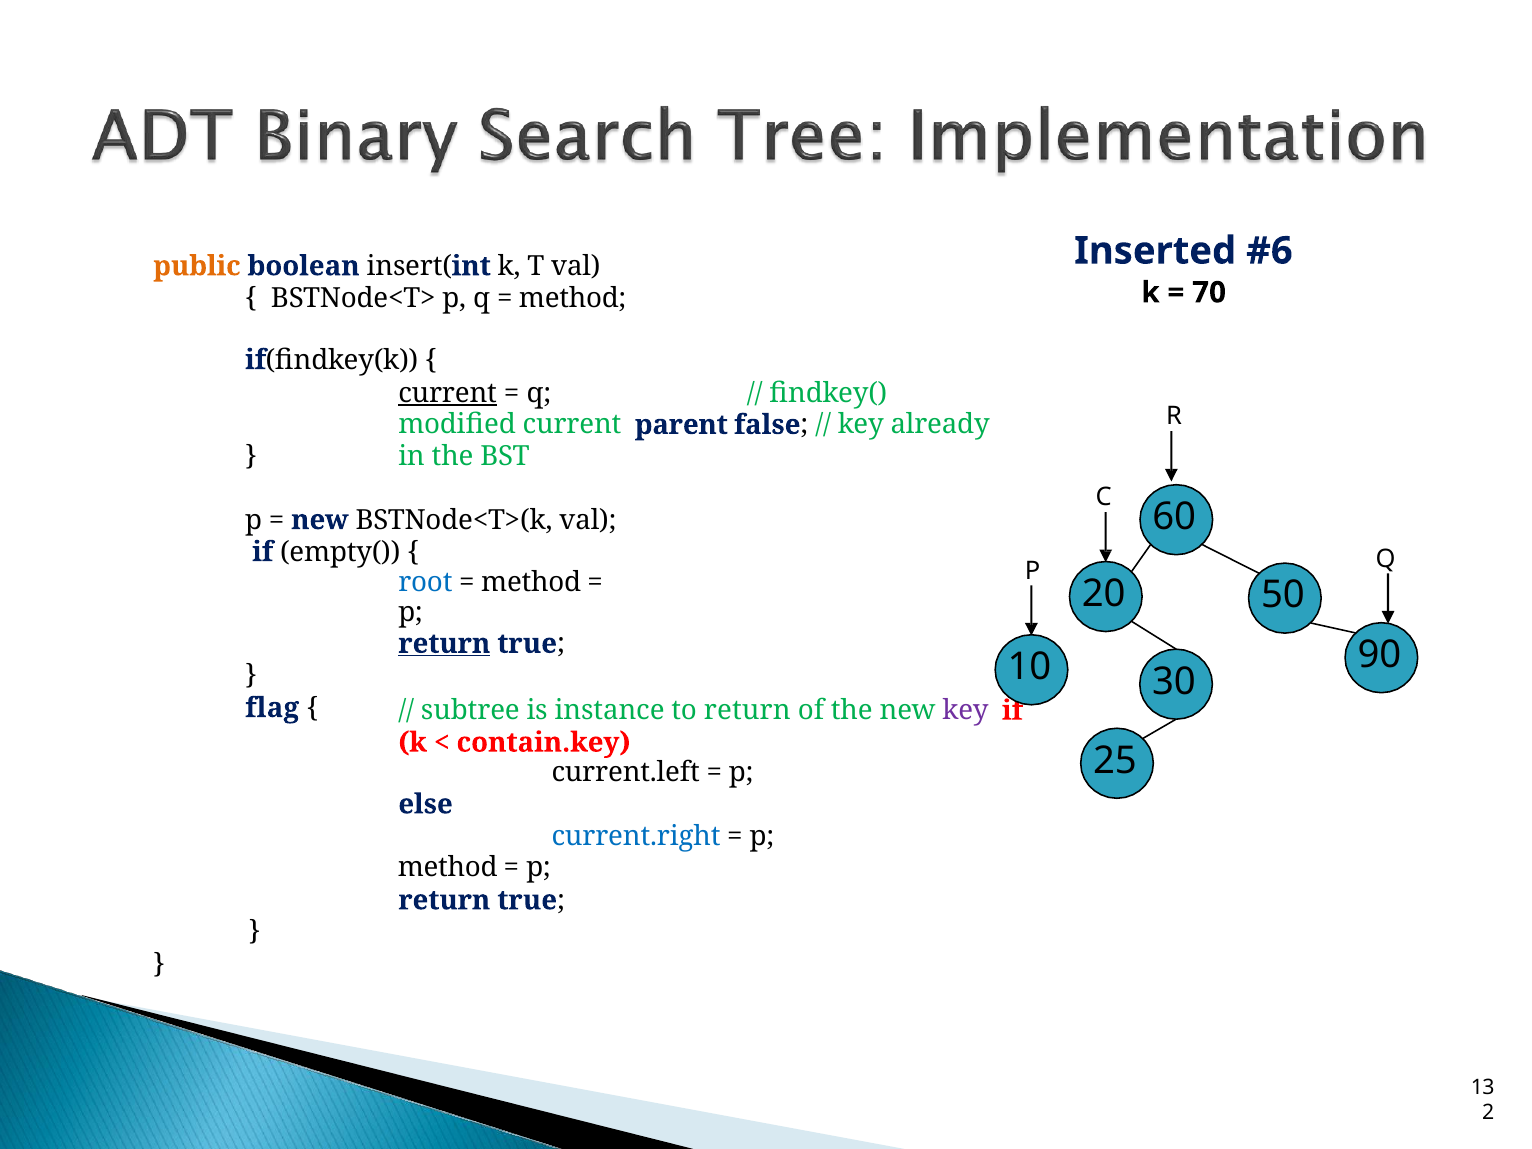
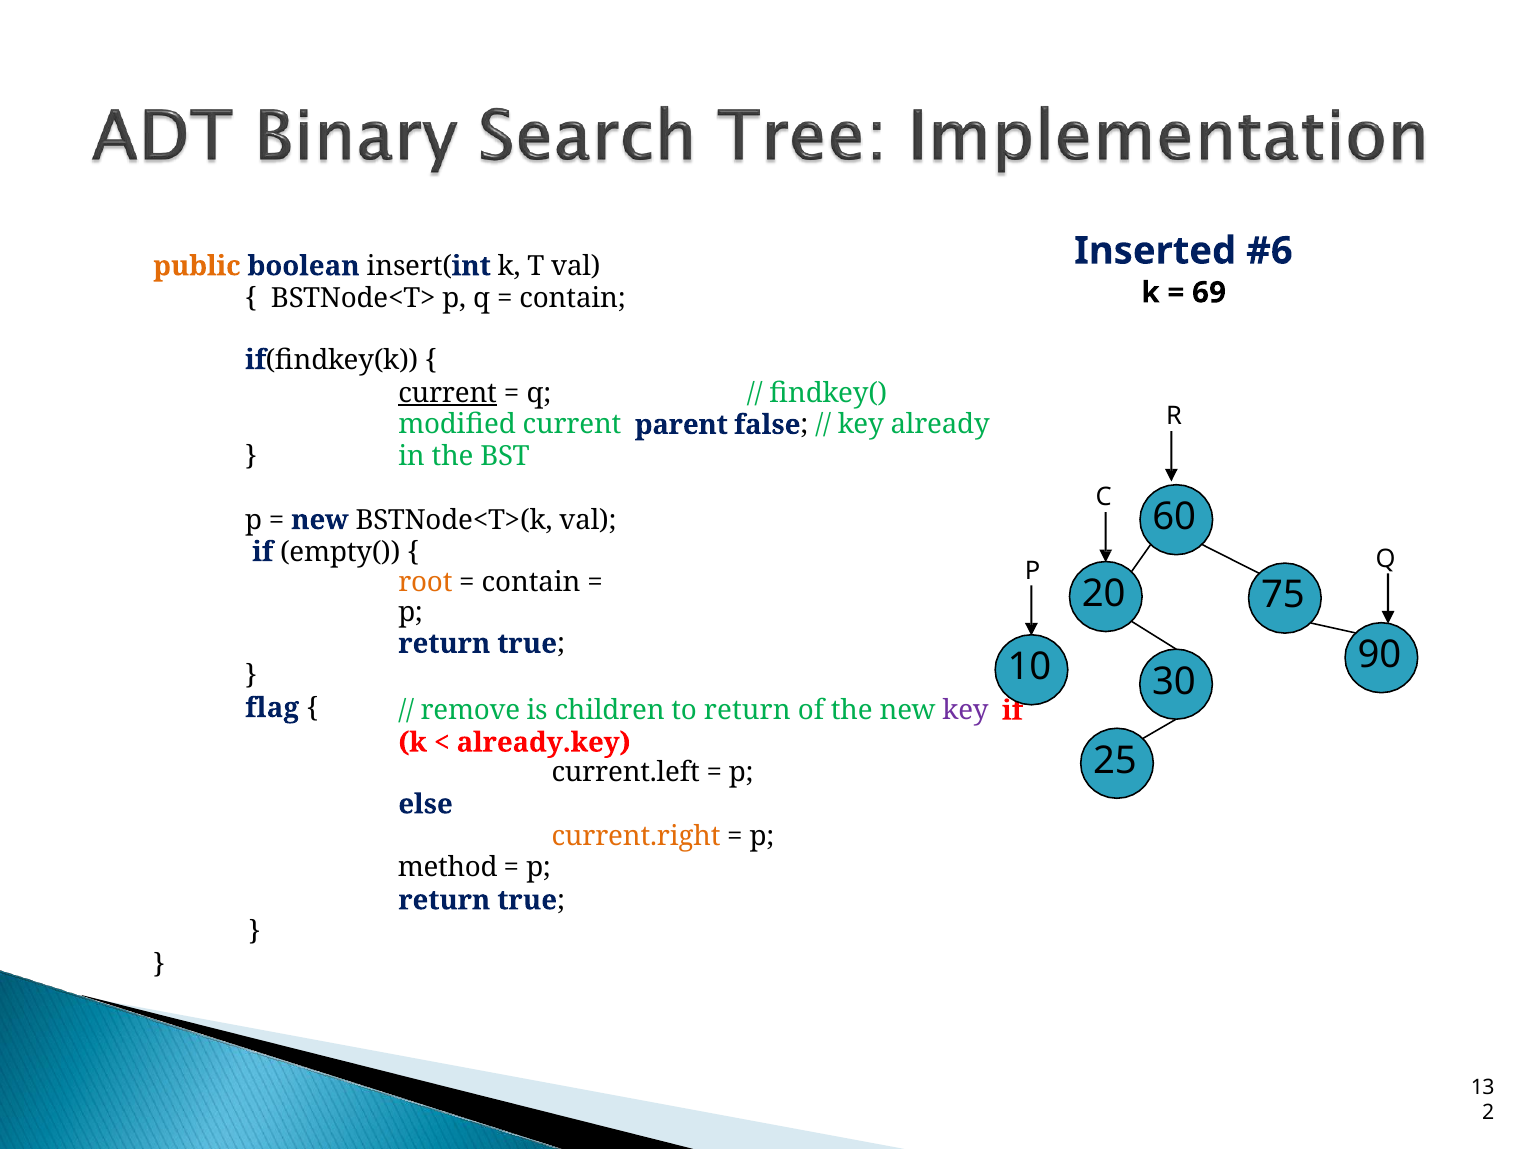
70: 70 -> 69 (1209, 293)
method: method -> contain (573, 298)
root colour: blue -> orange (425, 582)
method: method -> contain (531, 582)
50: 50 -> 75 (1283, 595)
return underline: present -> none (444, 644)
subtree: subtree -> remove (470, 711)
instance: instance -> children (610, 711)
contain.key: contain.key -> already.key (544, 743)
current.right colour: blue -> orange (636, 836)
